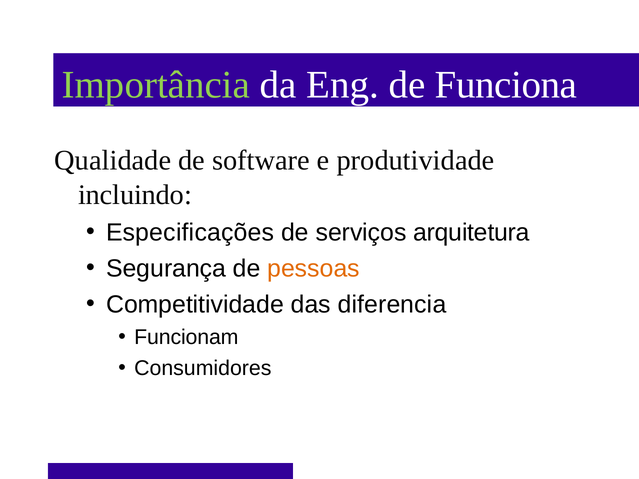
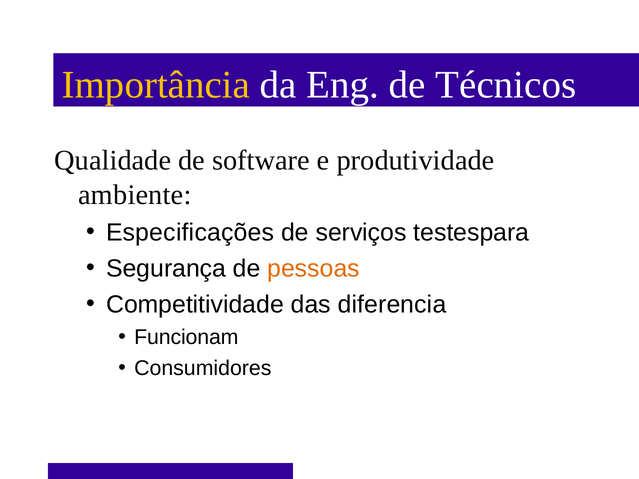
Importância colour: light green -> yellow (156, 85)
Funciona: Funciona -> Técnicos (506, 85)
incluindo: incluindo -> ambiente (135, 195)
arquitetura: arquitetura -> testespara (471, 233)
